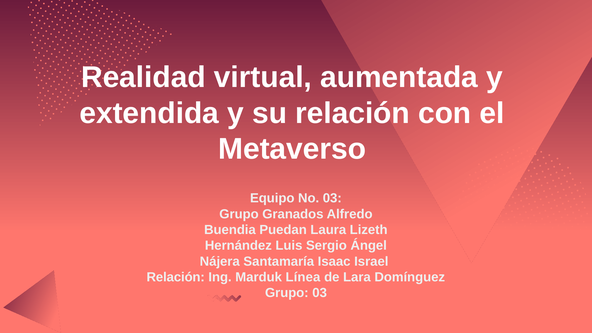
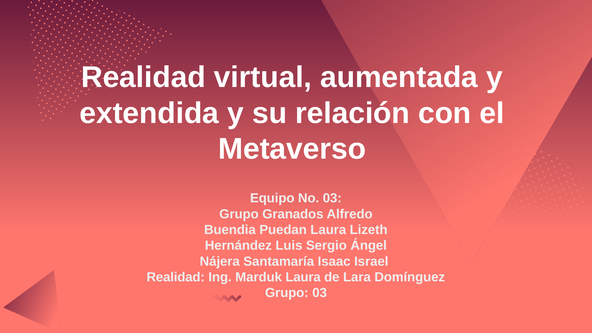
Relación: Relación -> Realidad (176, 277)
Marduk Línea: Línea -> Laura (303, 277)
